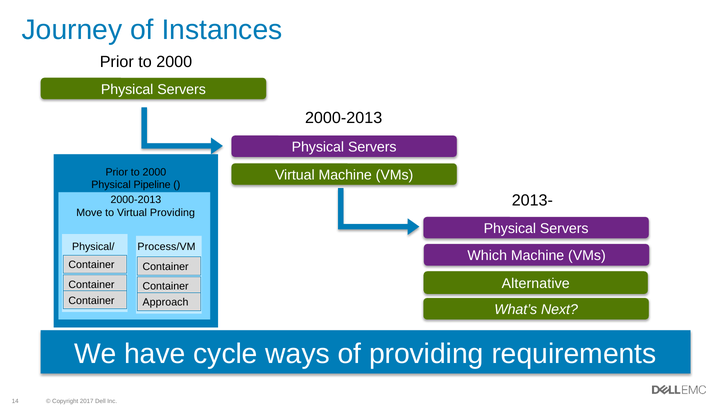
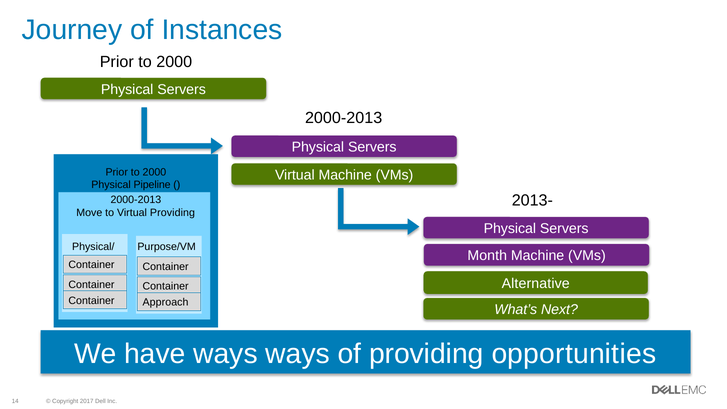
Process/VM: Process/VM -> Purpose/VM (167, 247)
Which: Which -> Month (487, 256)
have cycle: cycle -> ways (225, 354)
requirements: requirements -> opportunities (574, 354)
